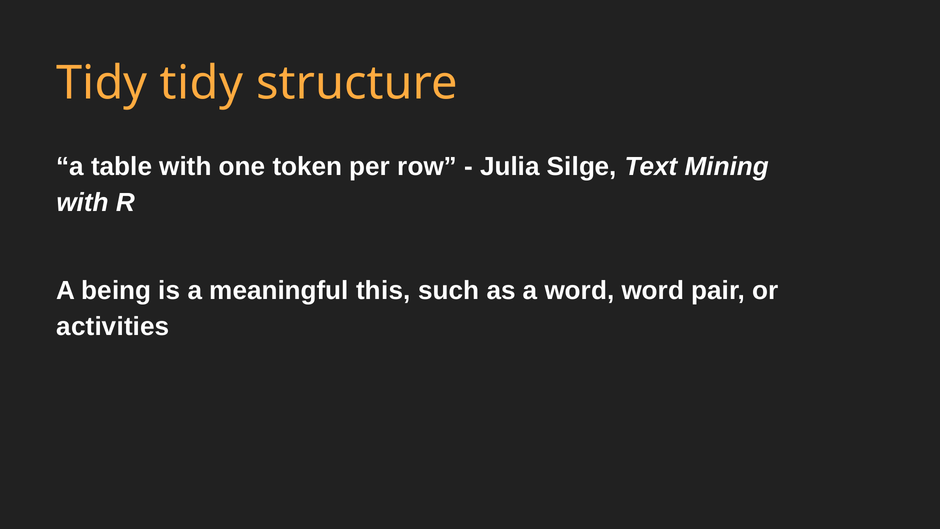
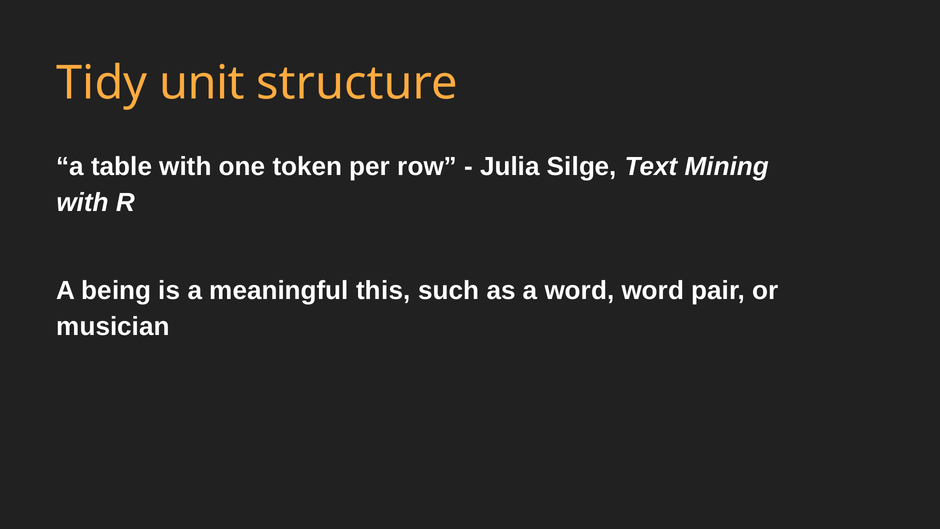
Tidy tidy: tidy -> unit (202, 83)
activities: activities -> musician (113, 327)
